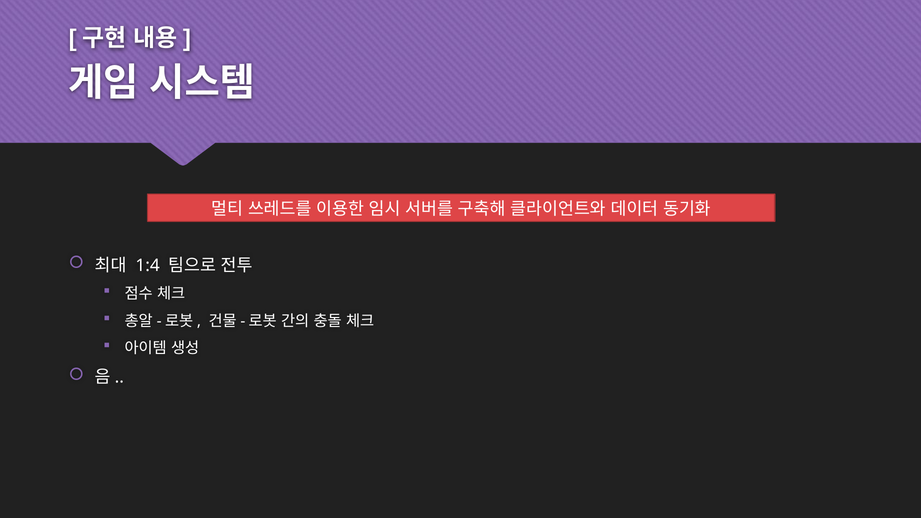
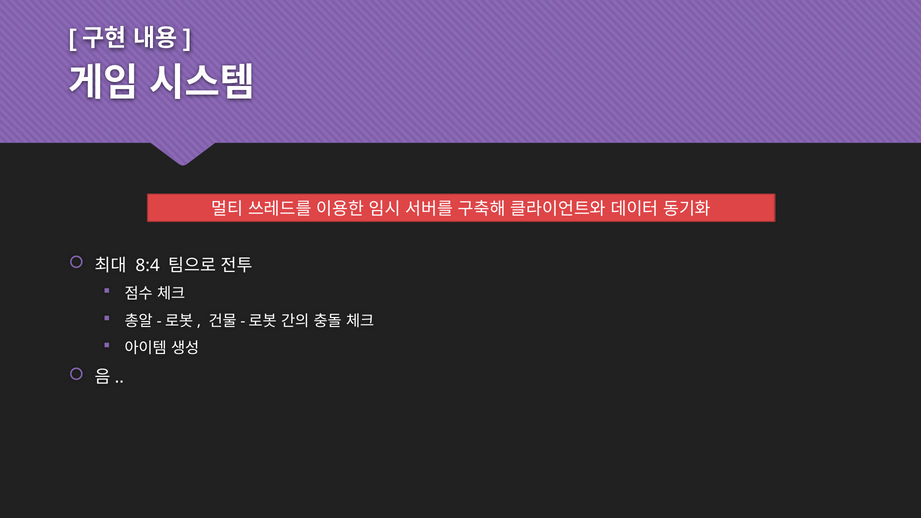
1:4: 1:4 -> 8:4 (148, 266)
